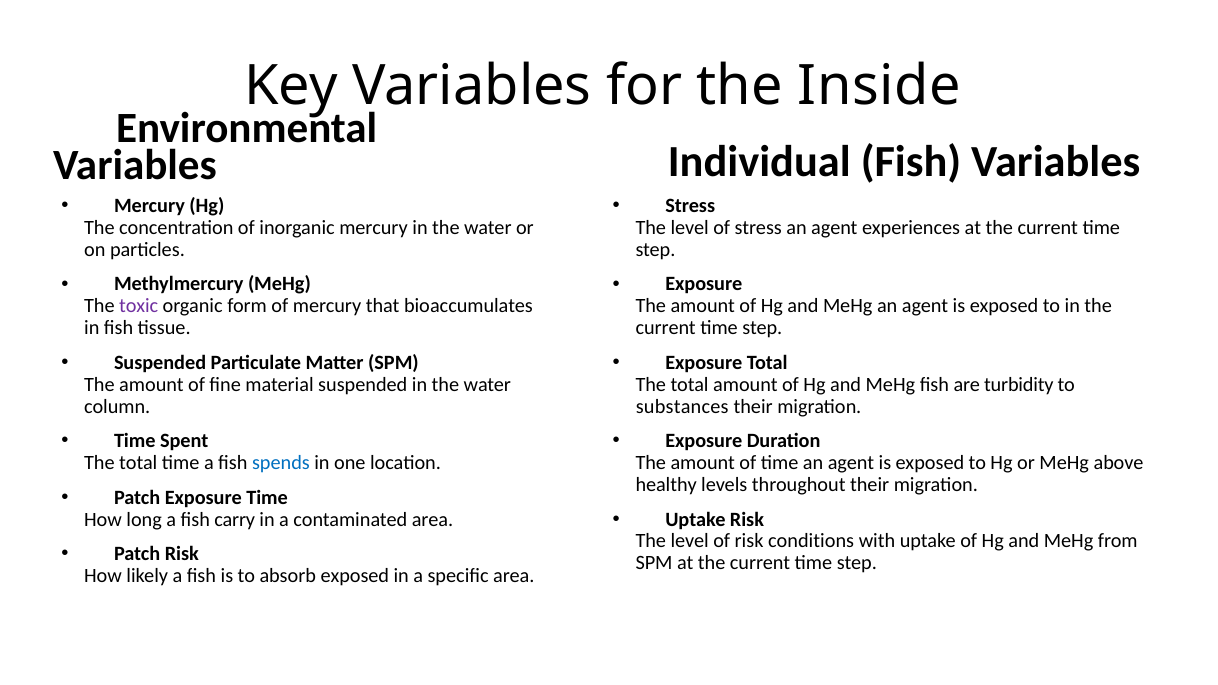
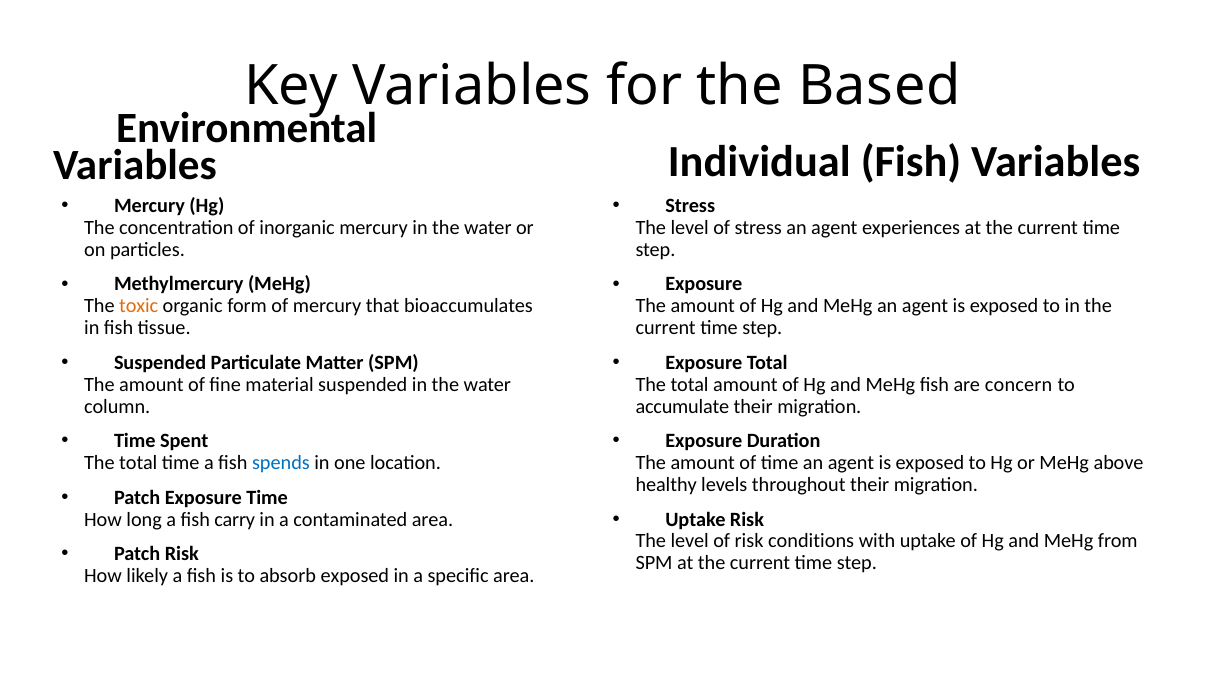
Inside: Inside -> Based (879, 86)
toxic colour: purple -> orange (139, 306)
turbidity: turbidity -> concern (1019, 385)
substances: substances -> accumulate (682, 406)
